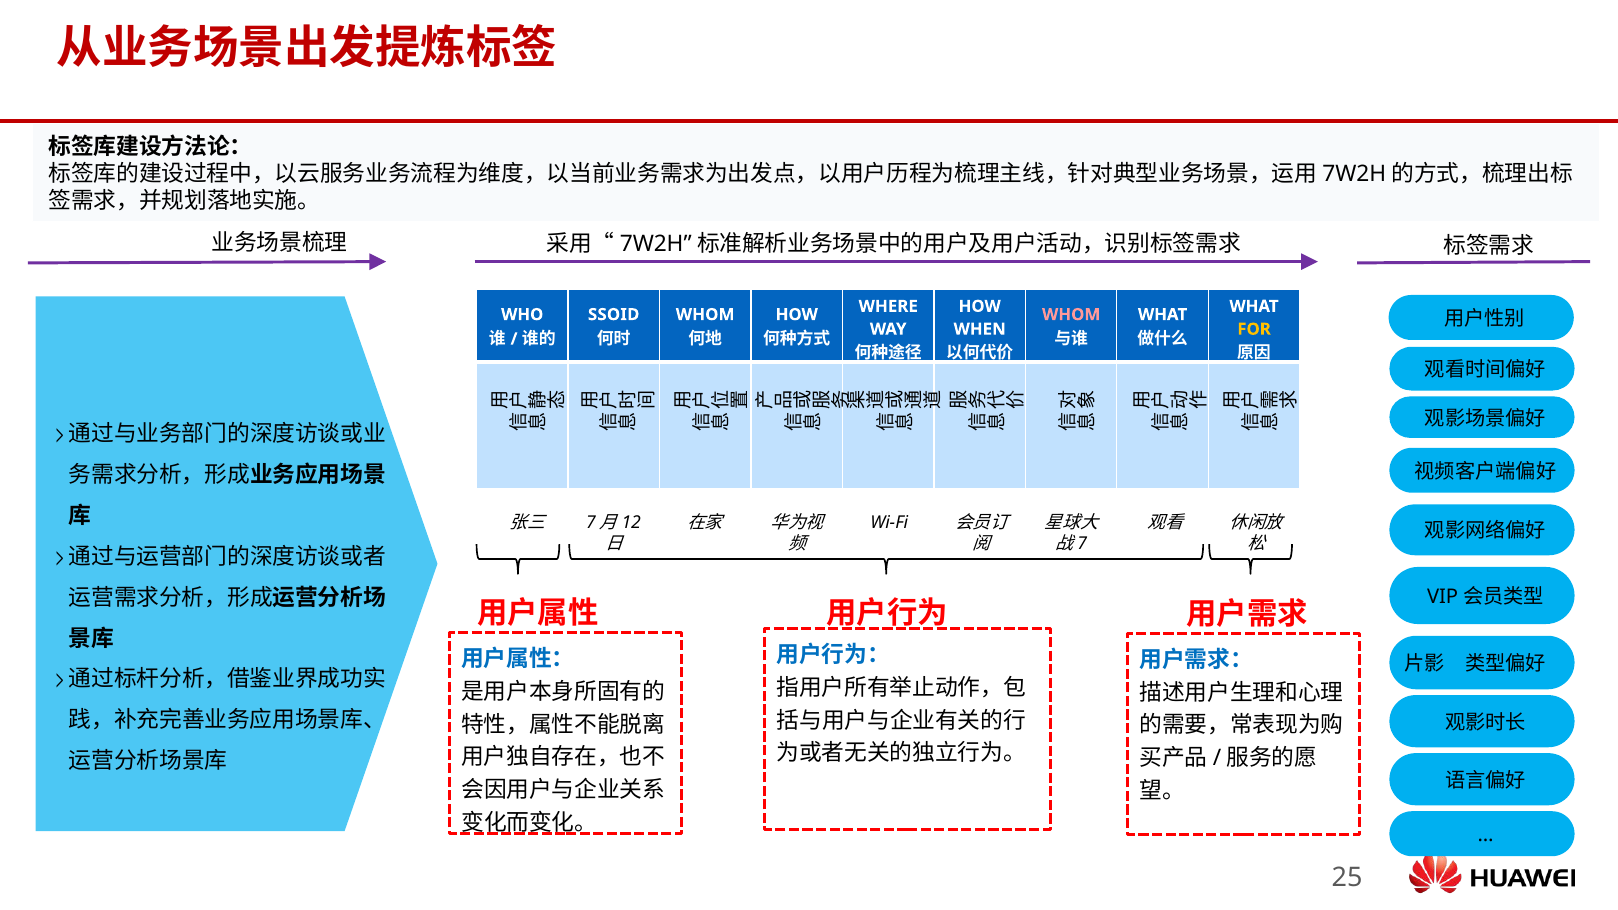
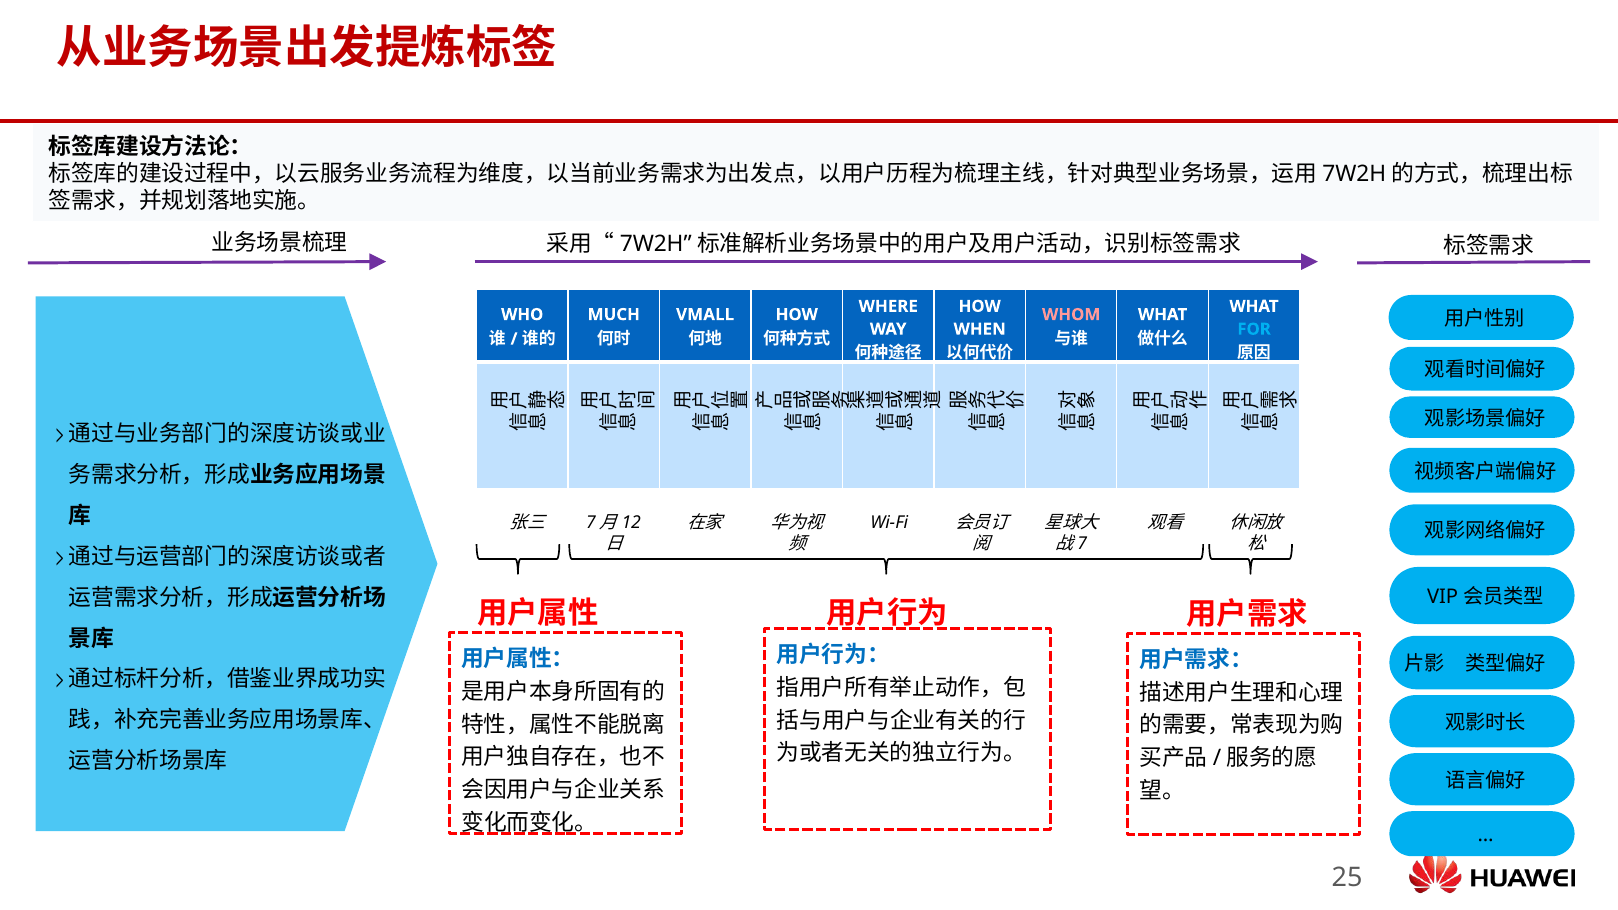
SSOID: SSOID -> MUCH (614, 315)
WHOM: WHOM -> VMALL (705, 315)
FOR colour: yellow -> light blue (1254, 329)
